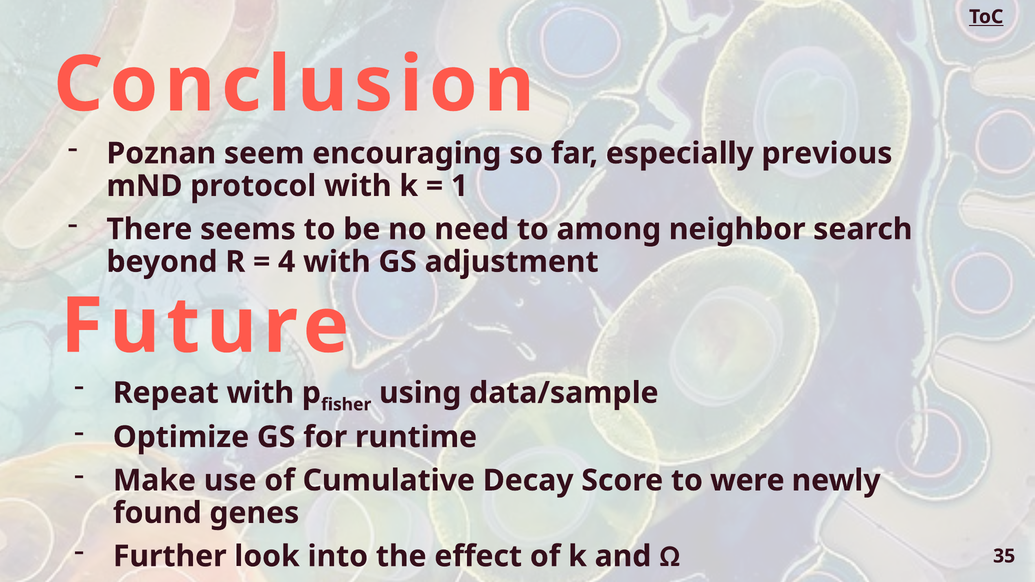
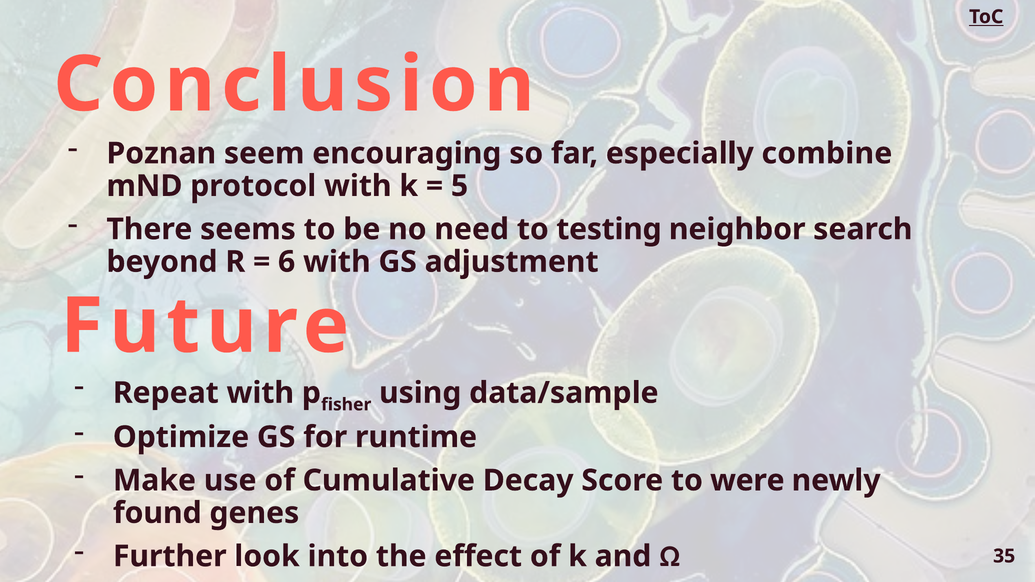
previous: previous -> combine (827, 153)
1: 1 -> 5 (459, 186)
among: among -> testing (609, 229)
4: 4 -> 6 (287, 262)
